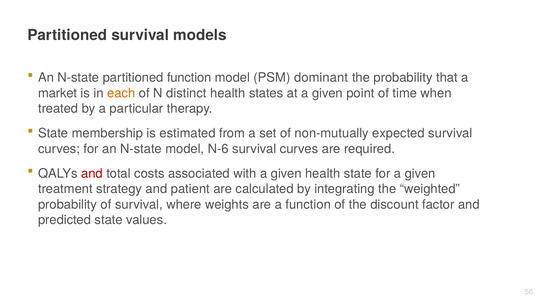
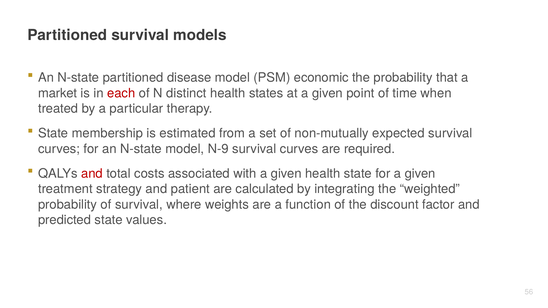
partitioned function: function -> disease (189, 78)
dominant: dominant -> economic (321, 78)
each colour: orange -> red (121, 93)
N-6: N-6 -> N-9 (218, 149)
